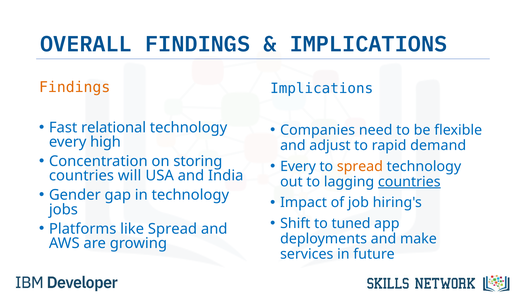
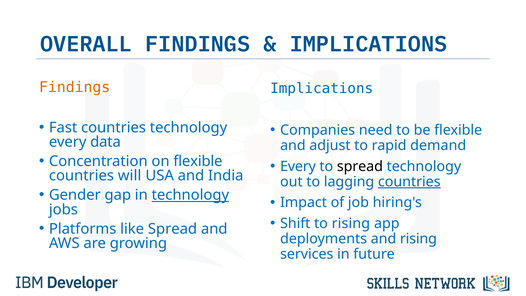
Fast relational: relational -> countries (114, 128)
high: high -> data (106, 142)
on storing: storing -> flexible (198, 161)
spread colour: orange -> black (360, 166)
technology underline: none -> present (190, 195)
to tuned: tuned -> rising (351, 223)
and make: make -> rising (418, 239)
